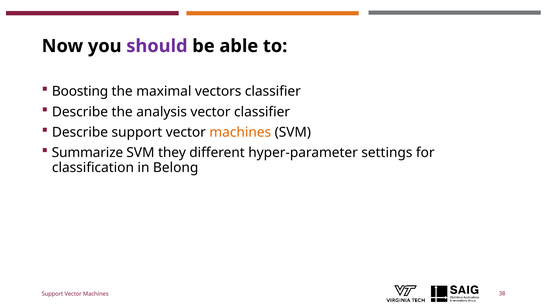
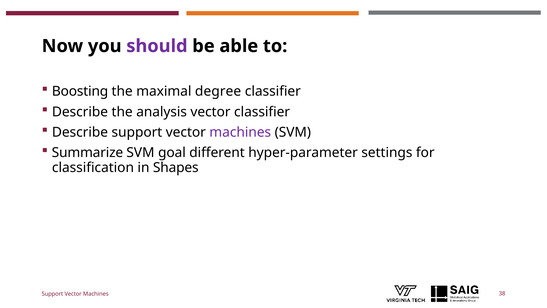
vectors: vectors -> degree (218, 91)
machines colour: orange -> purple (240, 132)
they: they -> goal (172, 153)
Belong: Belong -> Shapes (176, 167)
